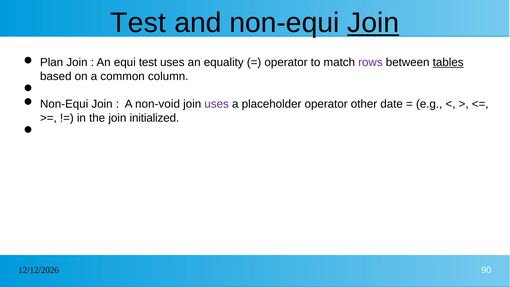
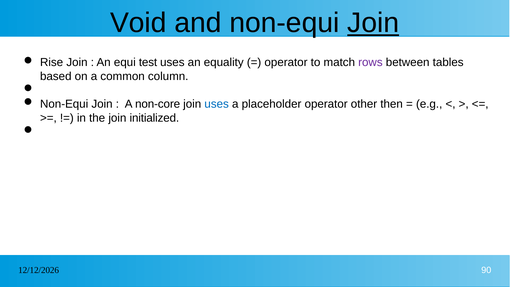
Test: Test -> Void (138, 23)
Plan: Plan -> Rise (52, 62)
tables underline: present -> none (448, 62)
non-void: non-void -> non-core (158, 104)
uses colour: purple -> blue (217, 104)
date: date -> then (392, 104)
